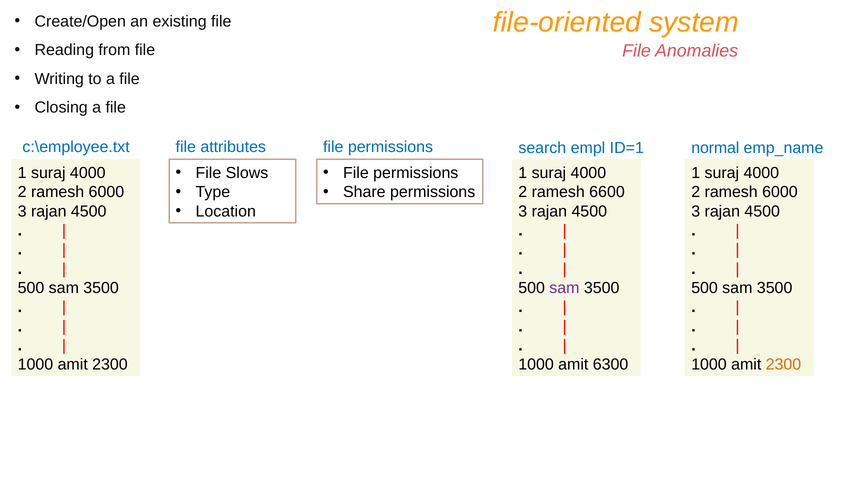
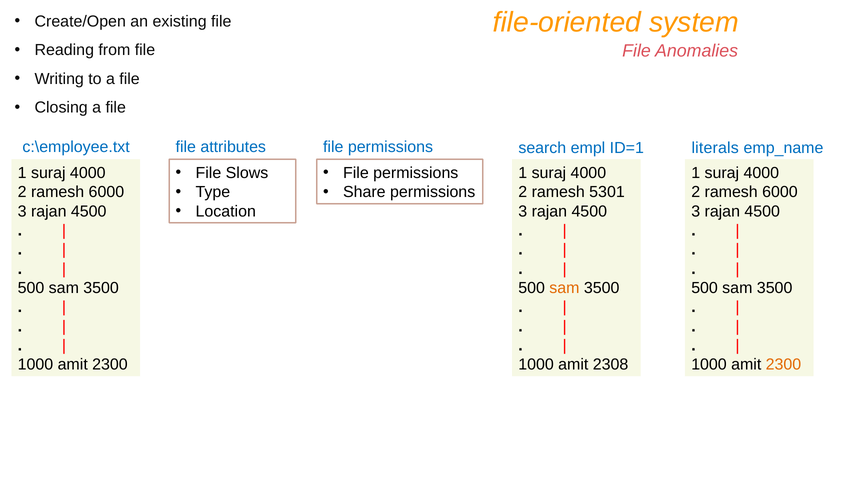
normal: normal -> literals (715, 148)
6600: 6600 -> 5301 (607, 192)
sam colour: purple -> orange (564, 288)
6300: 6300 -> 2308 (611, 365)
